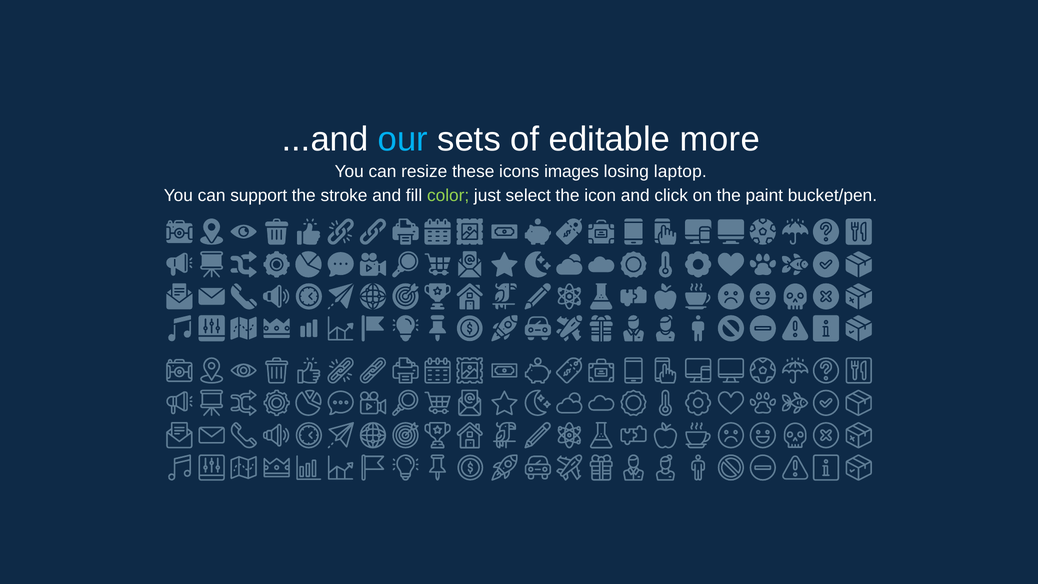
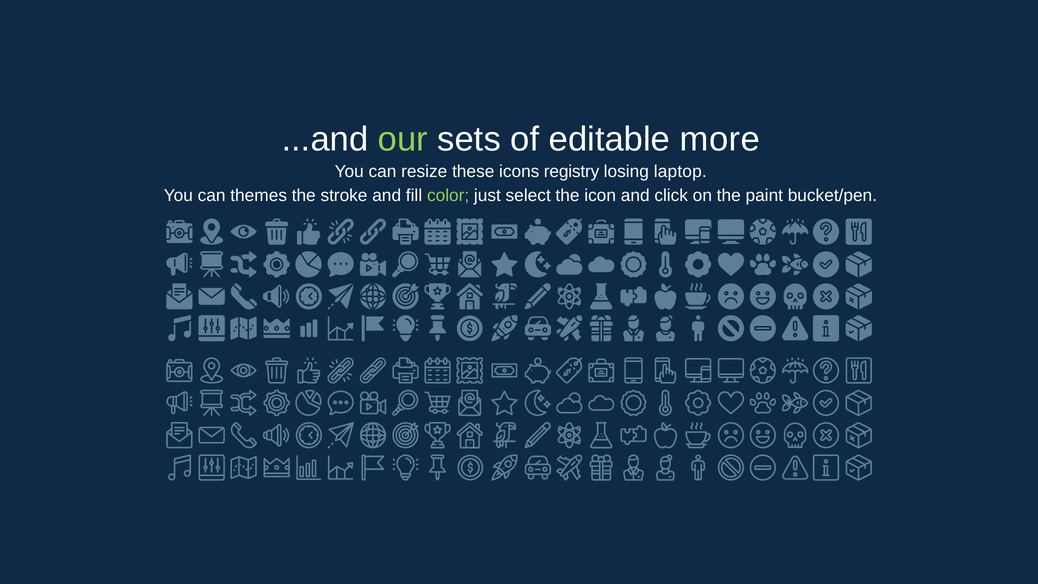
our colour: light blue -> light green (403, 140)
images: images -> registry (572, 172)
support: support -> themes (259, 196)
